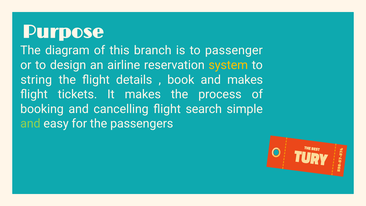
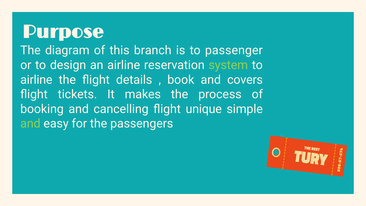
system colour: yellow -> light green (228, 65)
string: string -> airline (36, 80)
and makes: makes -> covers (245, 80)
search: search -> unique (204, 109)
